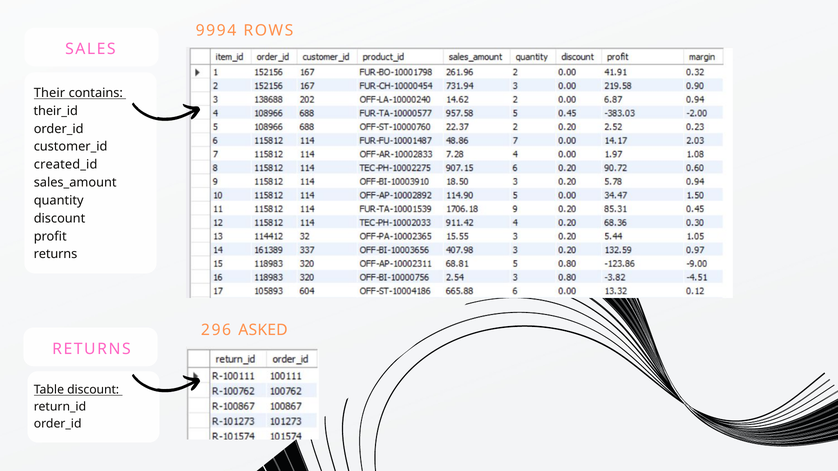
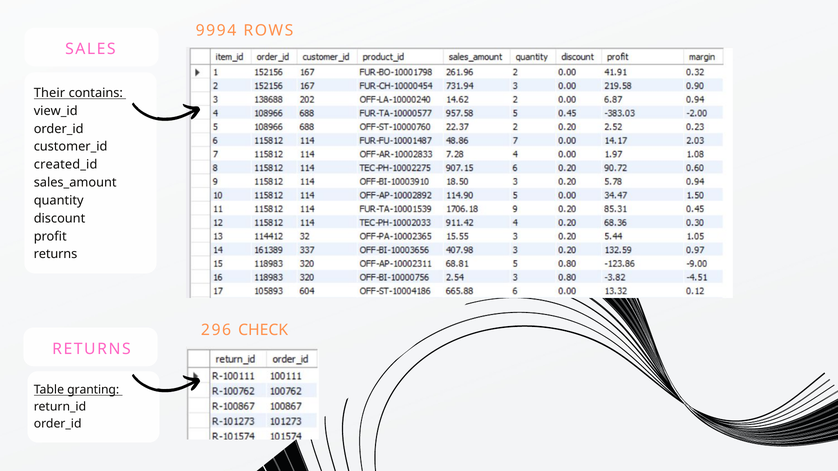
their_id: their_id -> view_id (56, 111)
ASKED: ASKED -> CHECK (263, 331)
Table discount: discount -> granting (93, 390)
